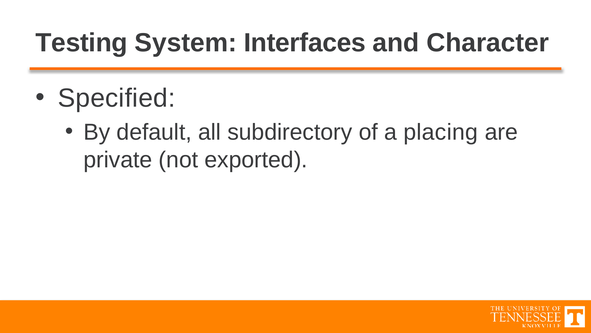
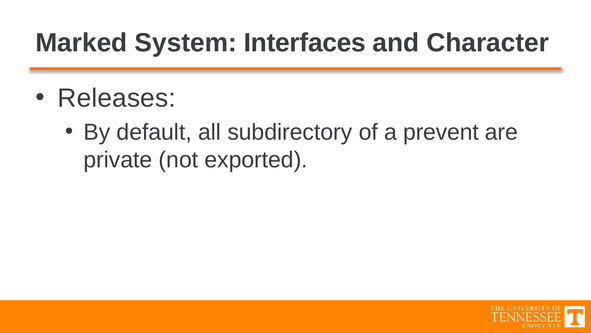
Testing: Testing -> Marked (81, 43)
Specified: Specified -> Releases (117, 98)
placing: placing -> prevent (441, 132)
